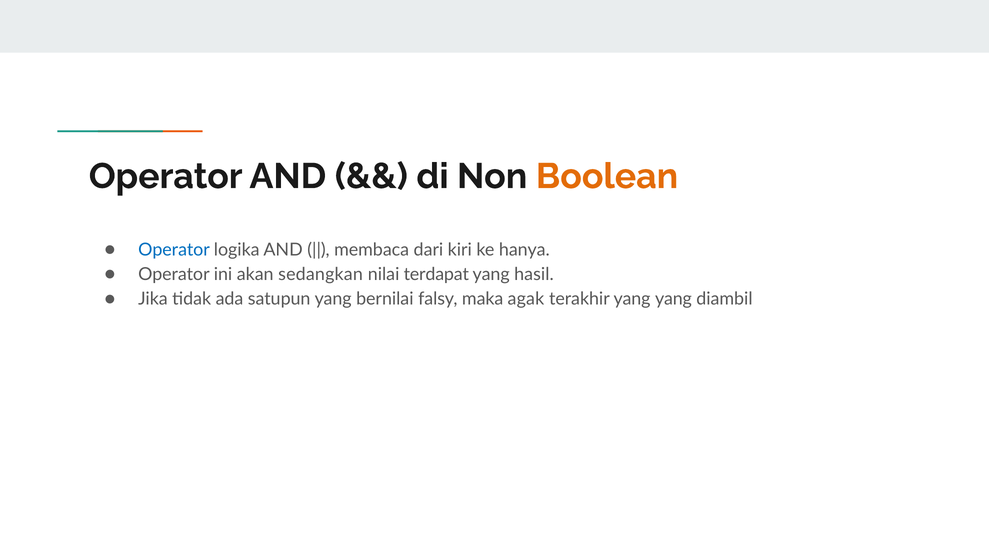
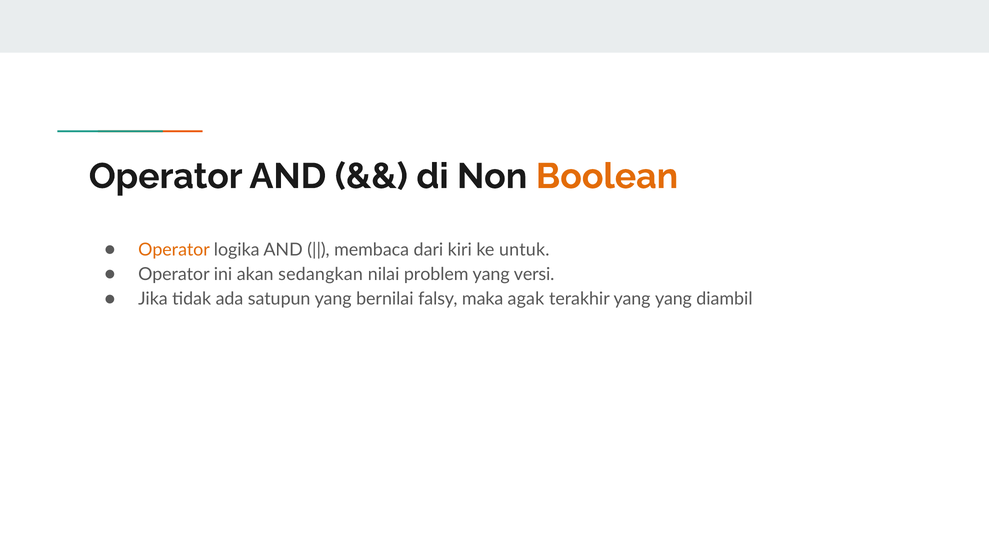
Operator colour: blue -> orange (174, 250)
hanya: hanya -> untuk (524, 250)
terdapat: terdapat -> problem (436, 275)
hasil: hasil -> versi (534, 275)
